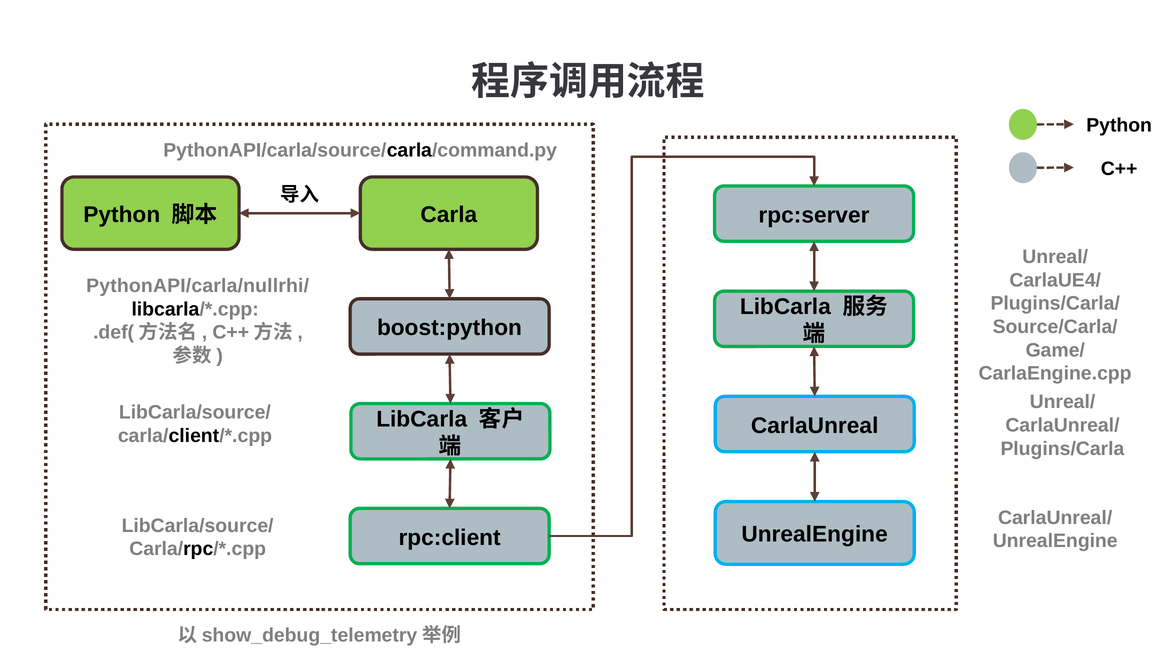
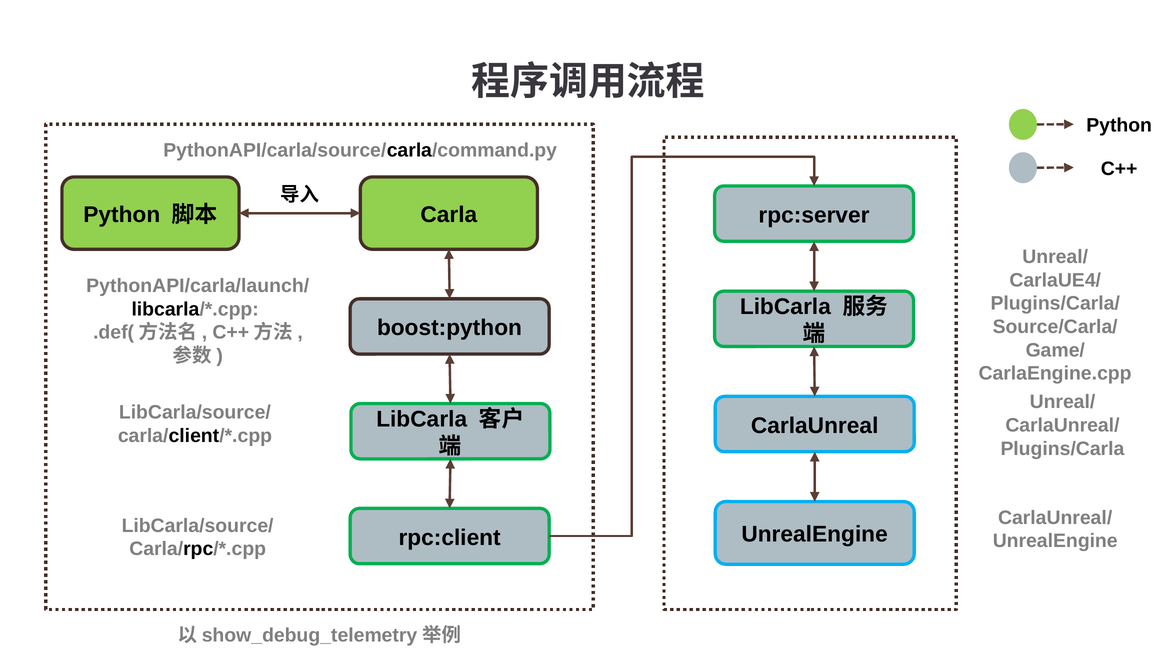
PythonAPI/carla/nullrhi/: PythonAPI/carla/nullrhi/ -> PythonAPI/carla/launch/ (198, 286)
